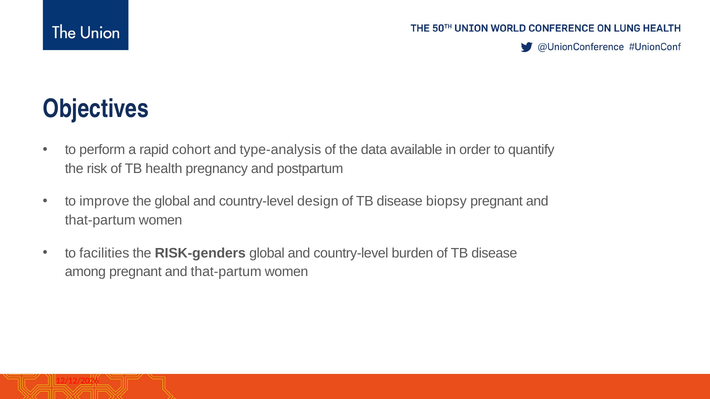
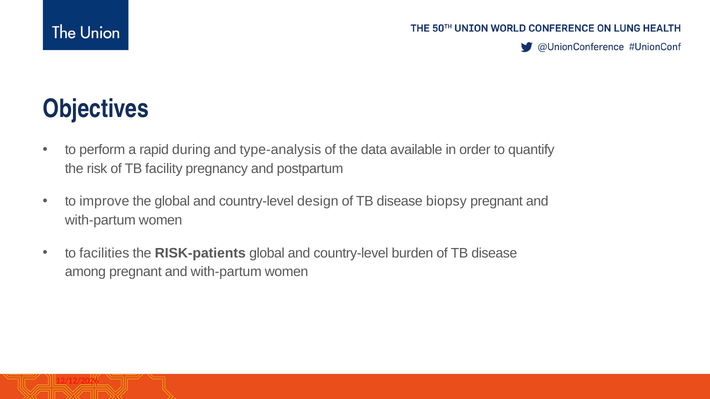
cohort: cohort -> during (191, 150)
health: health -> facility (164, 169)
that-partum: that-partum -> with-partum (100, 220)
RISK-genders: RISK-genders -> RISK-patients (200, 253)
among pregnant and that-partum: that-partum -> with-partum (226, 272)
